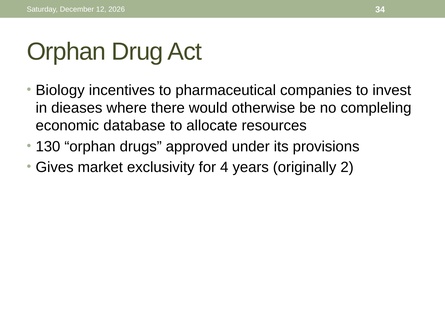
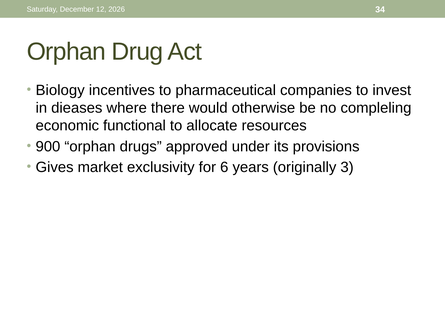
database: database -> functional (135, 126)
130: 130 -> 900 (48, 146)
4: 4 -> 6 (224, 167)
2: 2 -> 3 (347, 167)
